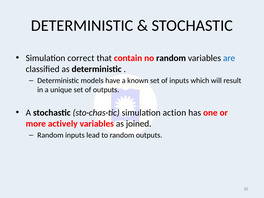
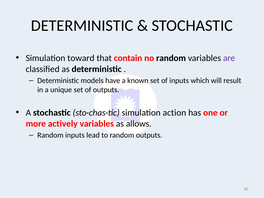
correct: correct -> toward (81, 58)
are colour: blue -> purple (229, 58)
joined: joined -> allows (139, 124)
